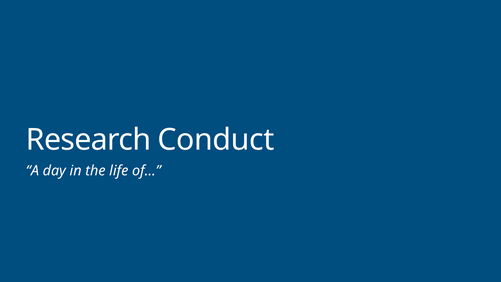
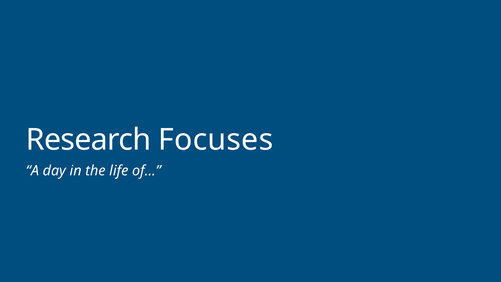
Conduct: Conduct -> Focuses (216, 140)
